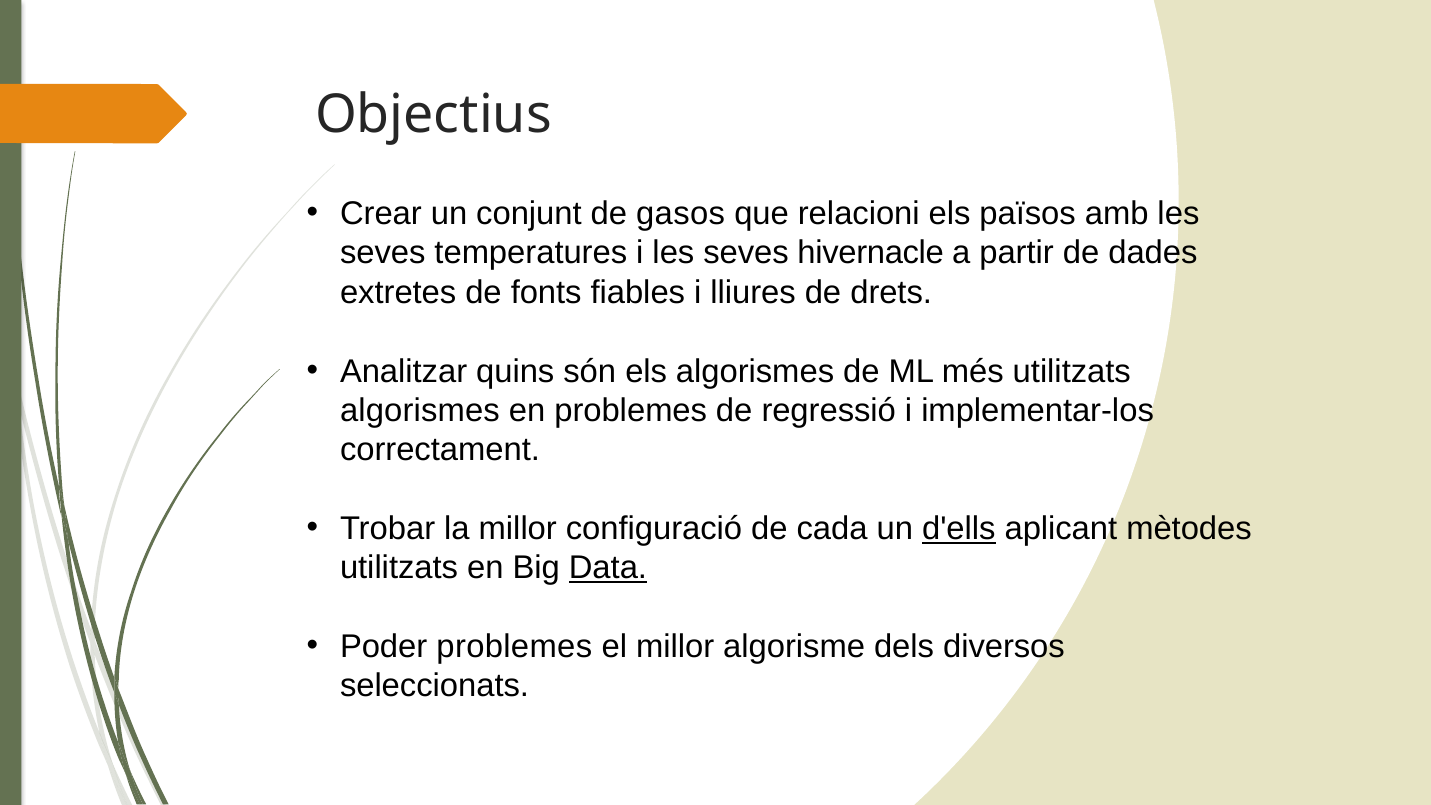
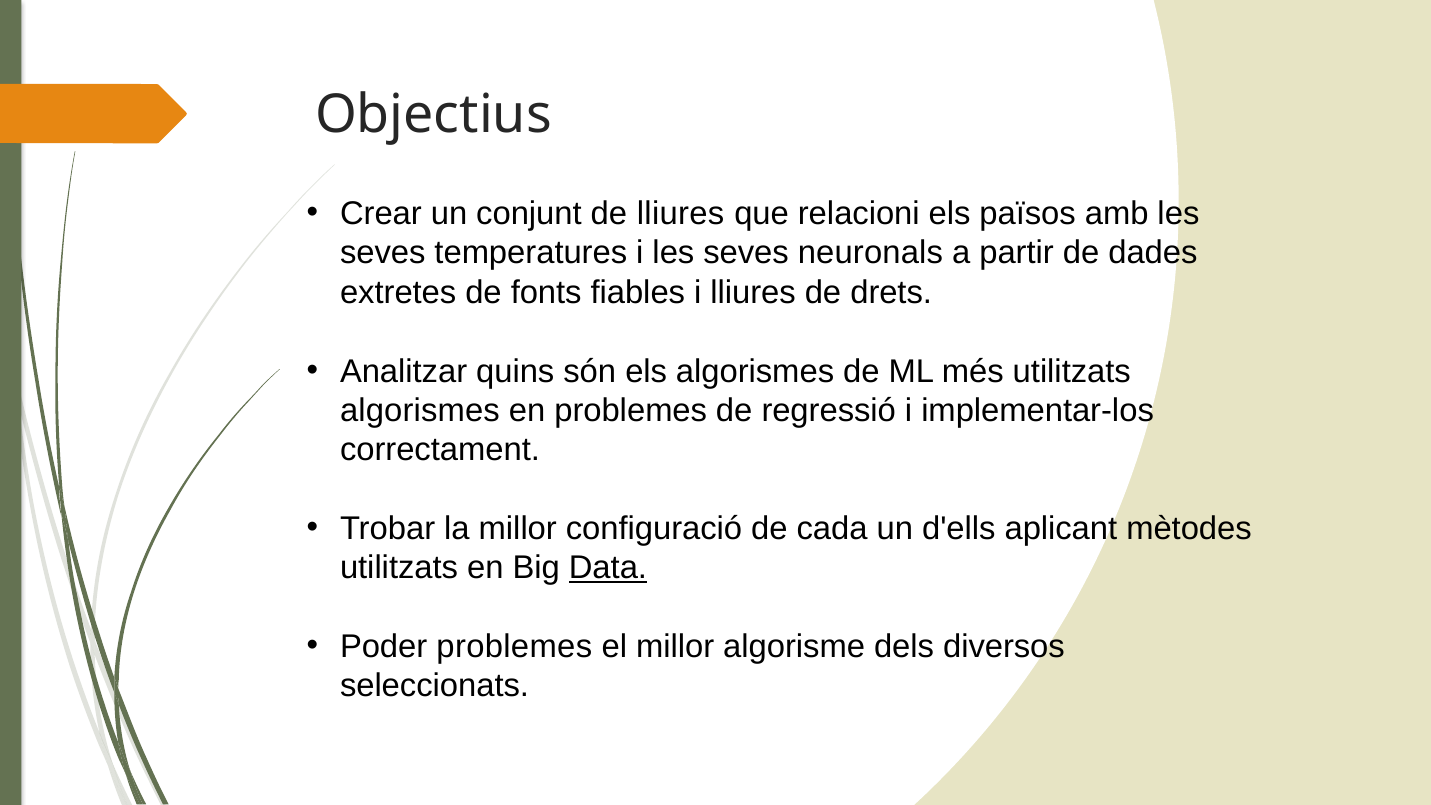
de gasos: gasos -> lliures (681, 214)
hivernacle: hivernacle -> neuronals (870, 253)
d'ells underline: present -> none (959, 529)
